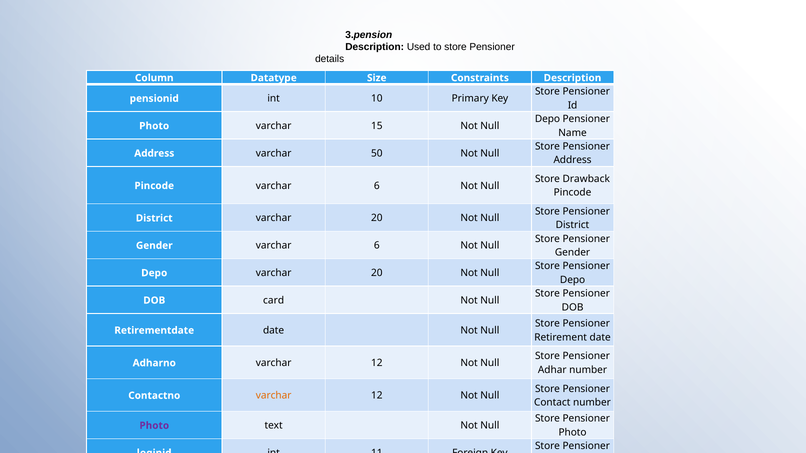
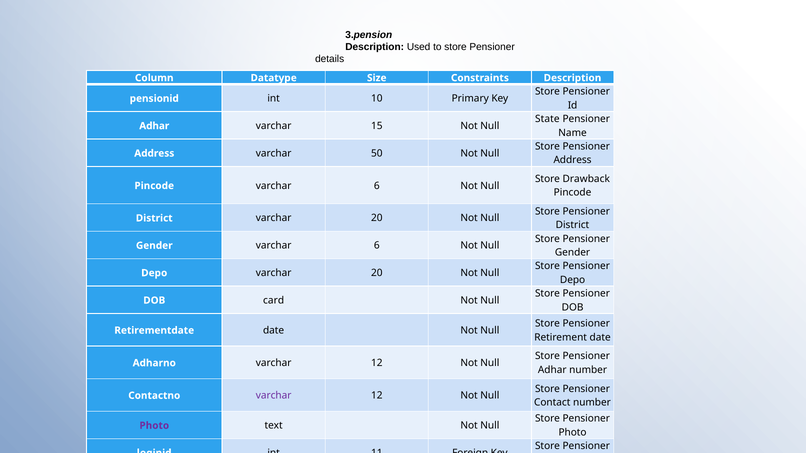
Depo: Depo -> State (547, 119)
Photo: Photo -> Adhar (154, 126)
varchar colour: orange -> purple (274, 396)
